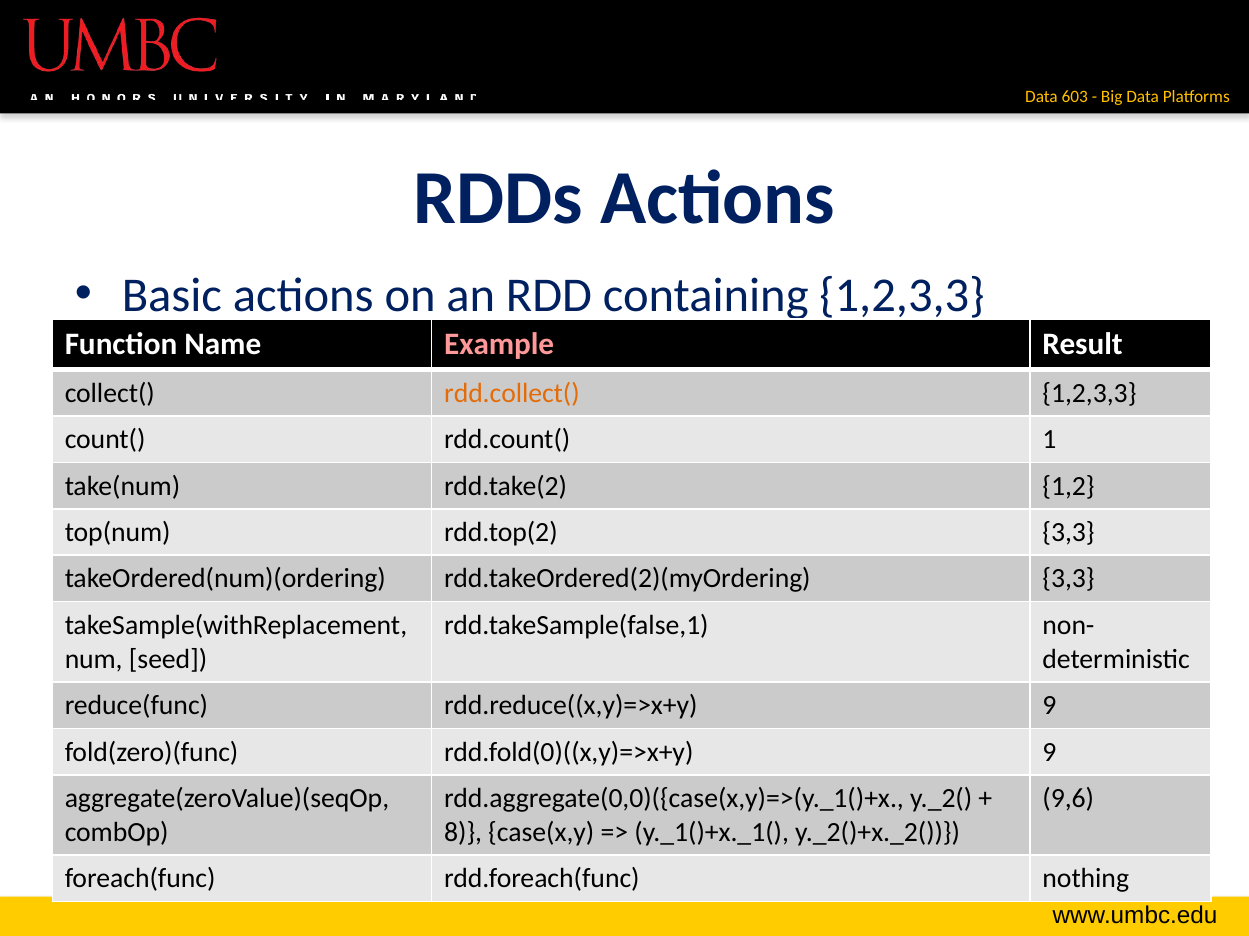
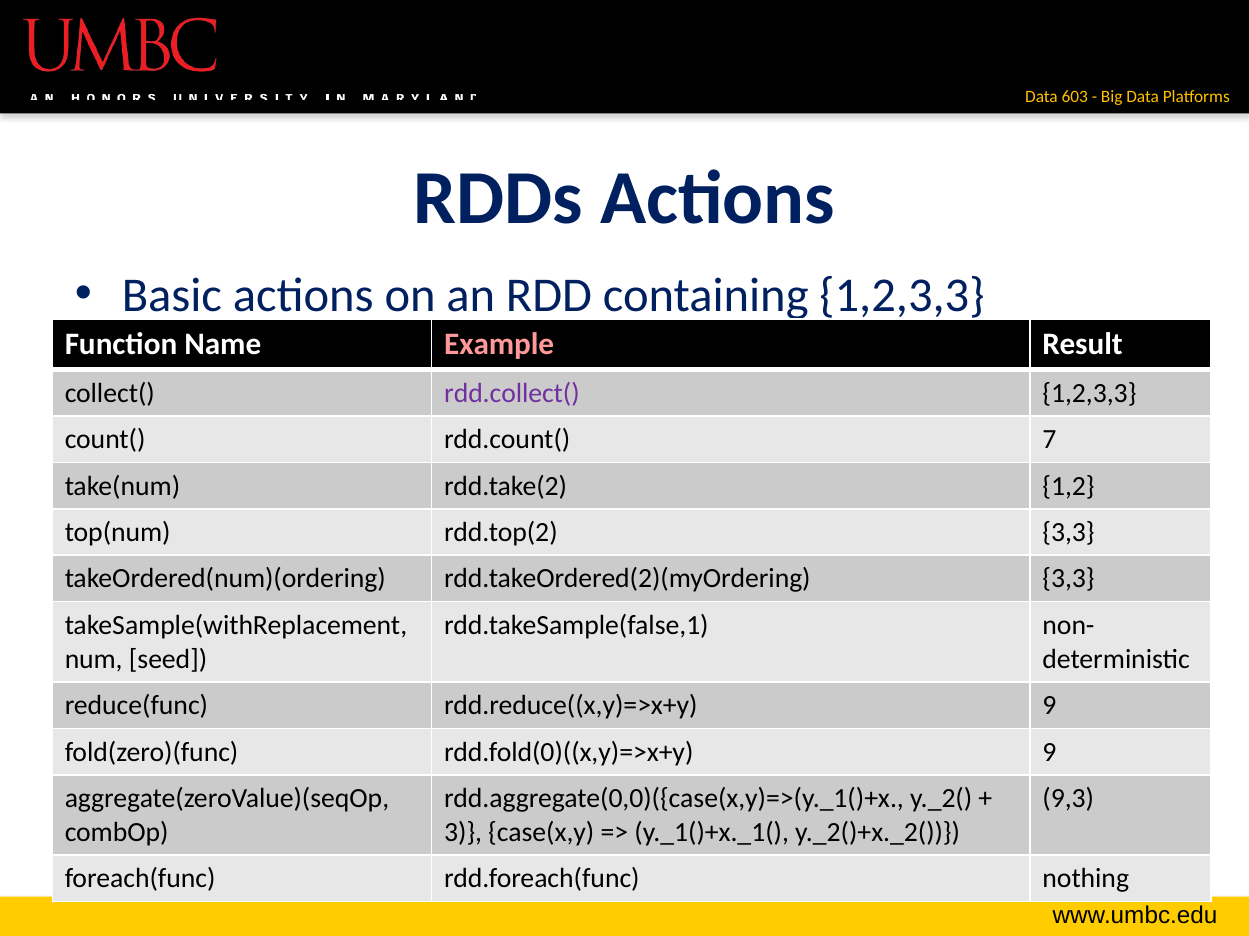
rdd.collect( colour: orange -> purple (512, 393)
1: 1 -> 7 (1049, 440)
9,6: 9,6 -> 9,3 (1068, 799)
8: 8 -> 3 (463, 833)
